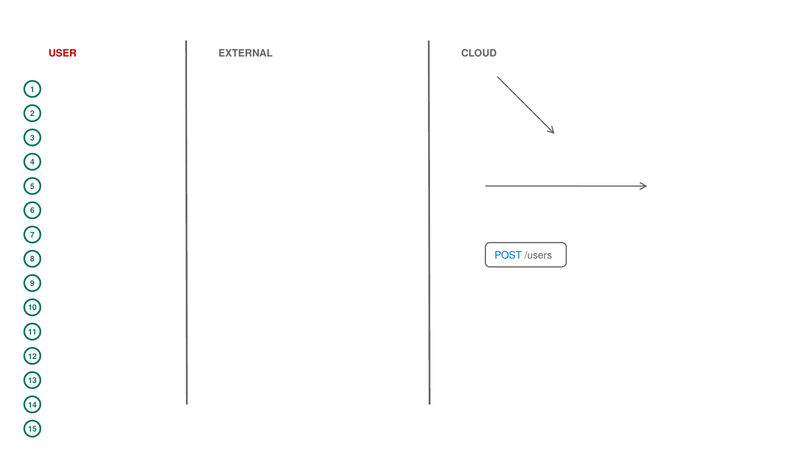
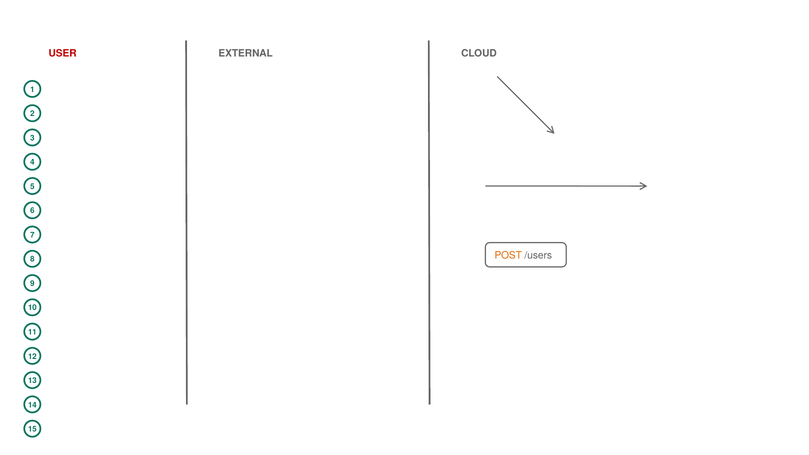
POST colour: blue -> orange (508, 255)
